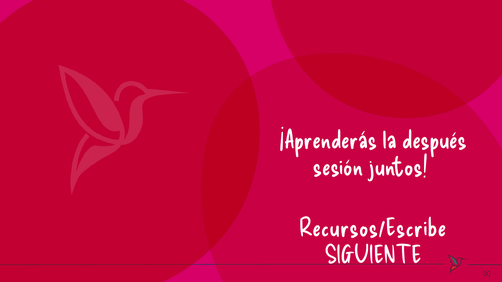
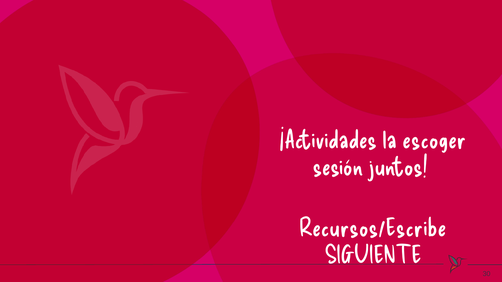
¡Aprenderás: ¡Aprenderás -> ¡Actividades (328, 140)
después: después -> escoger (434, 140)
